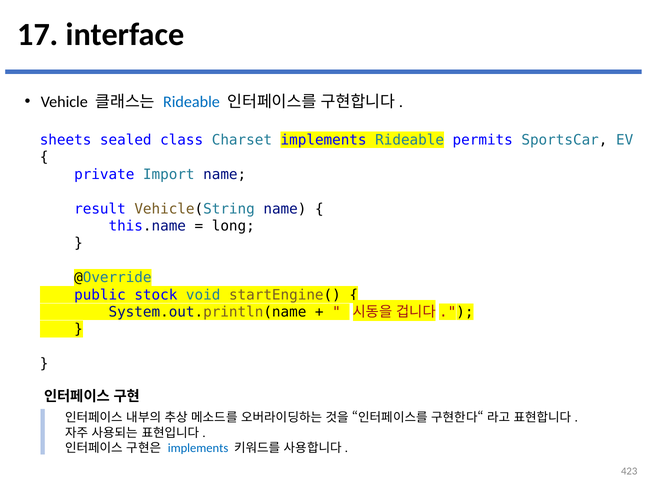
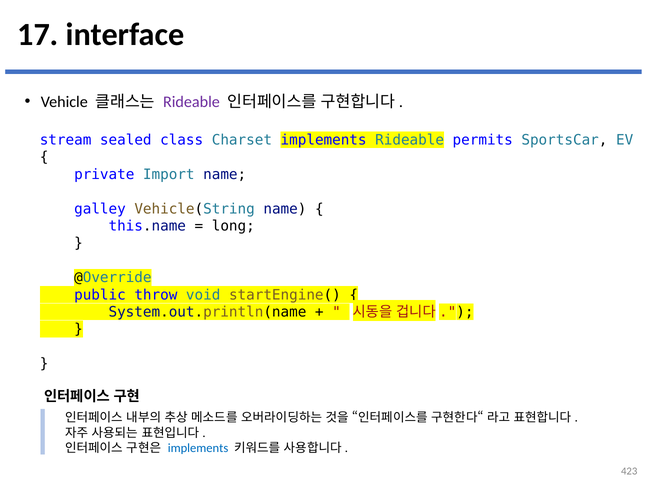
Rideable colour: blue -> purple (191, 102)
sheets: sheets -> stream (66, 140)
result: result -> galley (100, 209)
stock: stock -> throw (156, 295)
